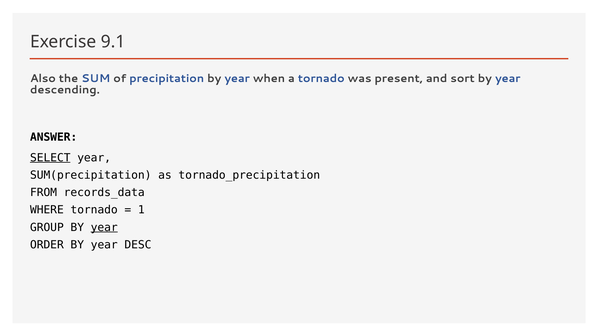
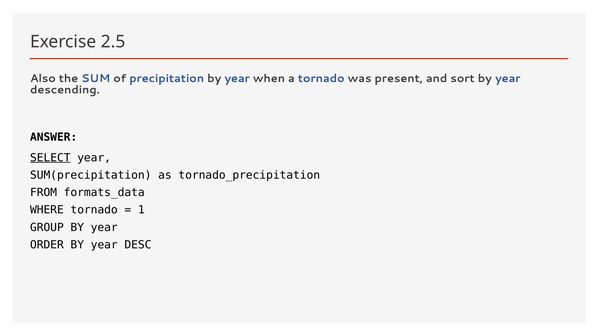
9.1: 9.1 -> 2.5 (113, 42)
records_data: records_data -> formats_data (104, 193)
year underline: present -> none (104, 228)
